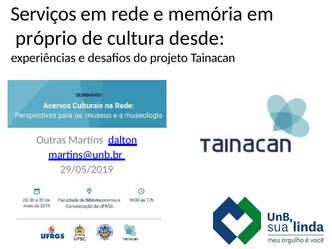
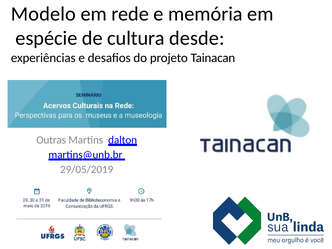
Serviços: Serviços -> Modelo (43, 14)
próprio: próprio -> espécie (46, 38)
